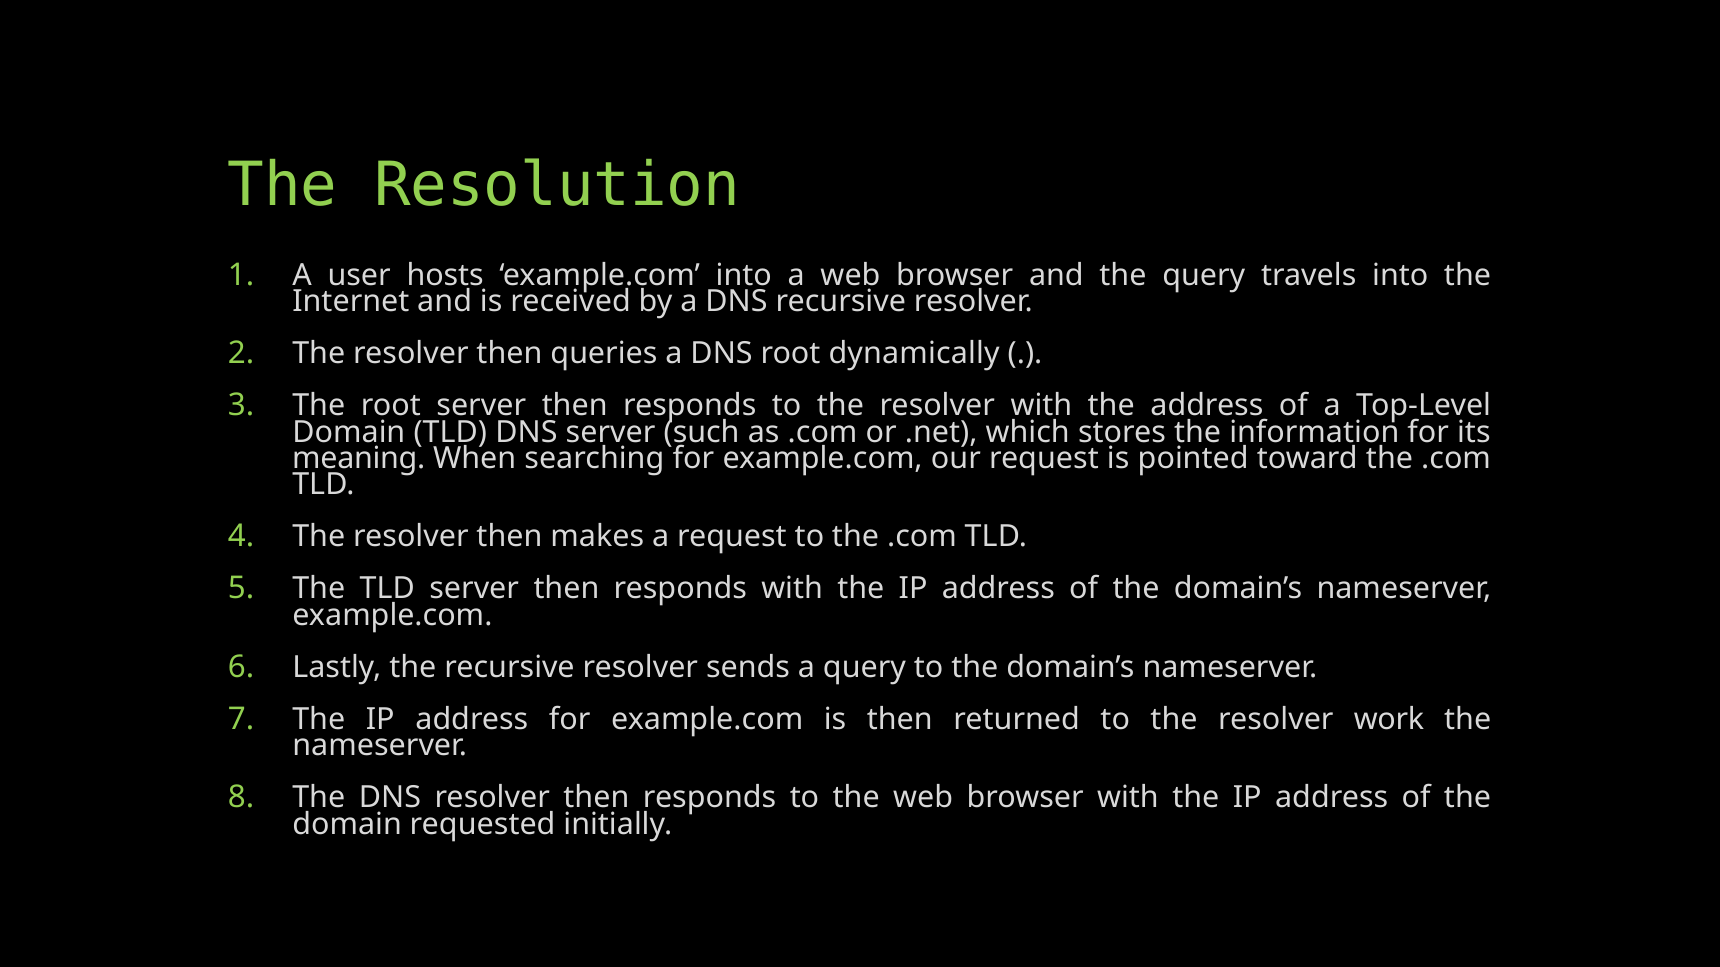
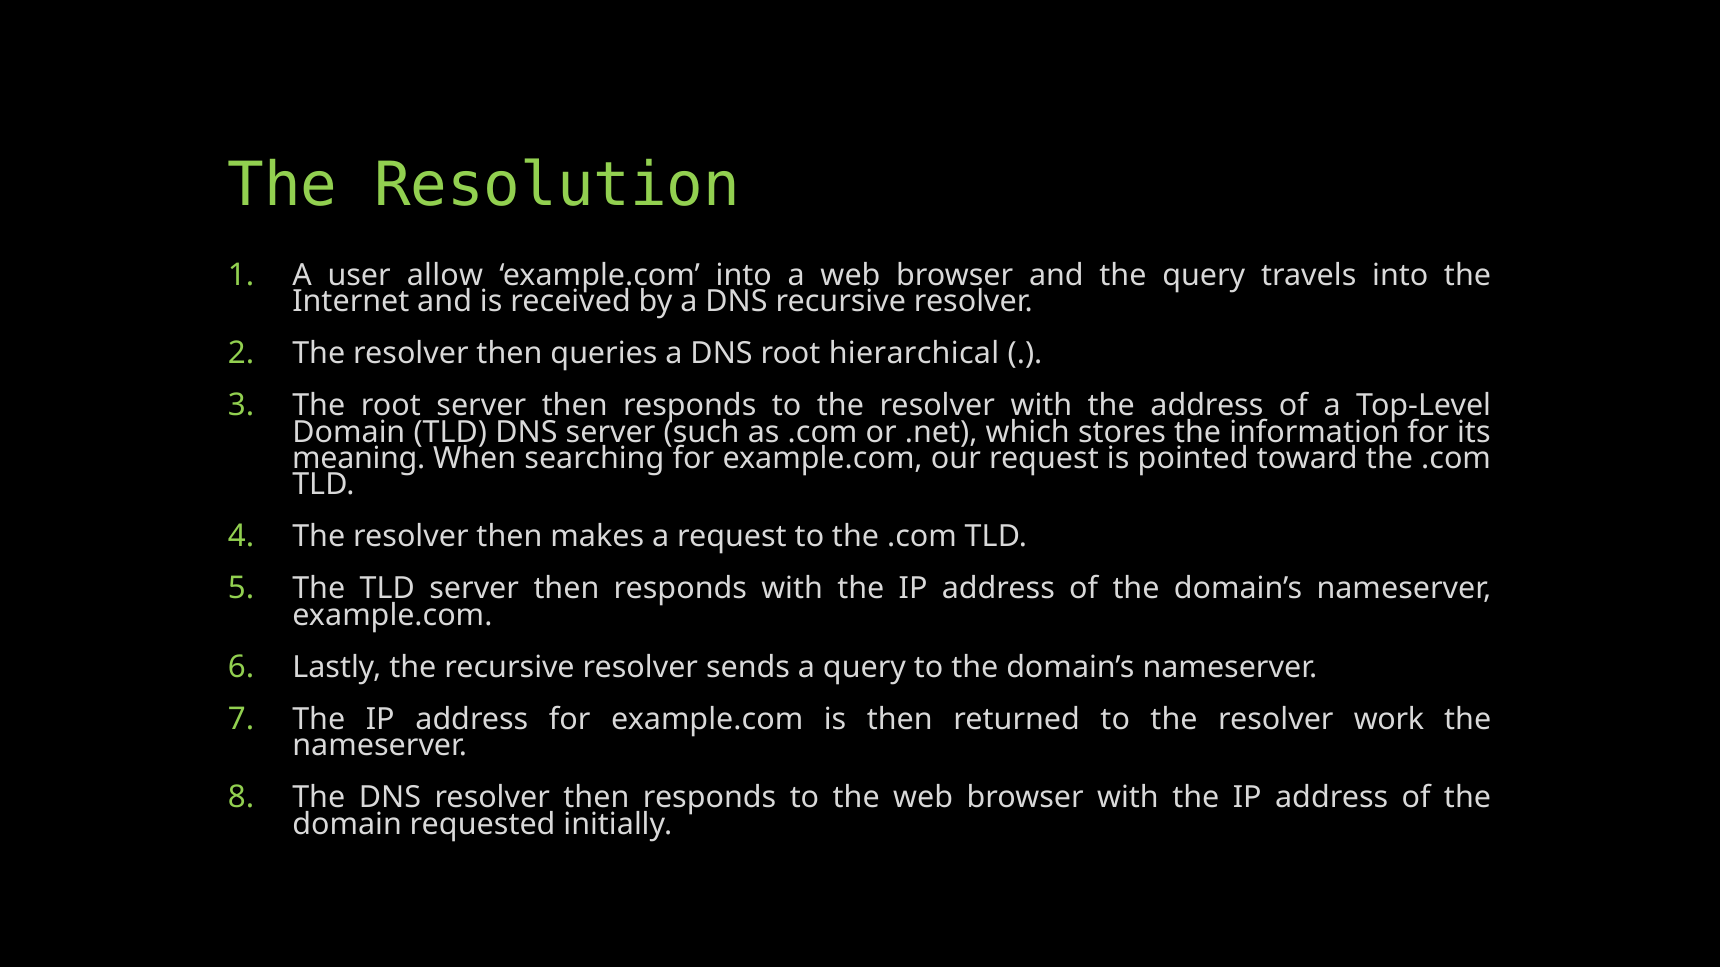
hosts: hosts -> allow (445, 275)
dynamically: dynamically -> hierarchical (914, 354)
